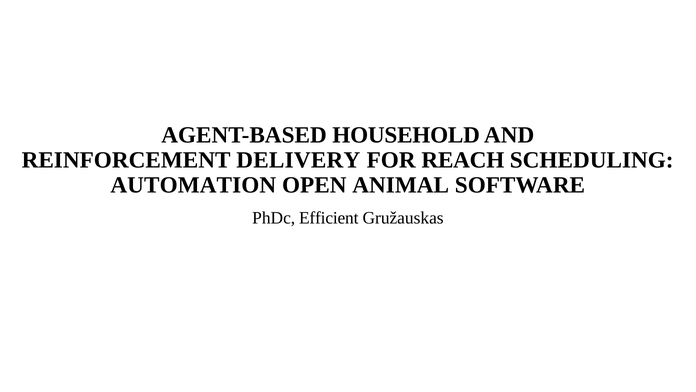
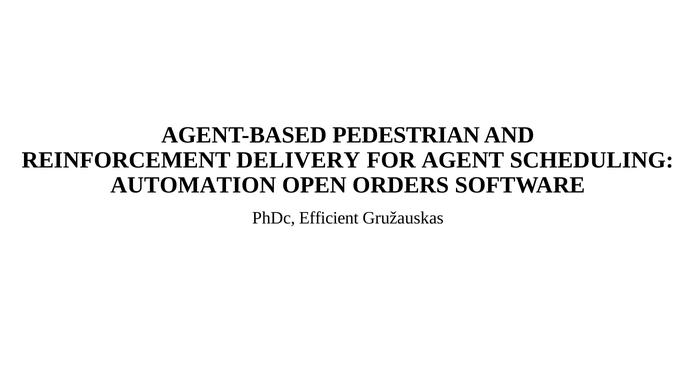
HOUSEHOLD: HOUSEHOLD -> PEDESTRIAN (406, 135)
REACH: REACH -> AGENT (463, 160)
ANIMAL: ANIMAL -> ORDERS (401, 185)
